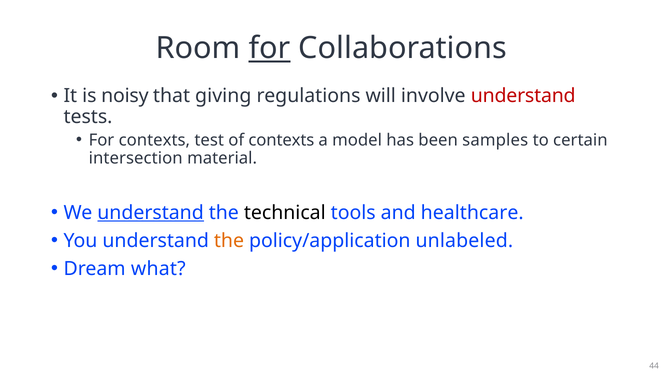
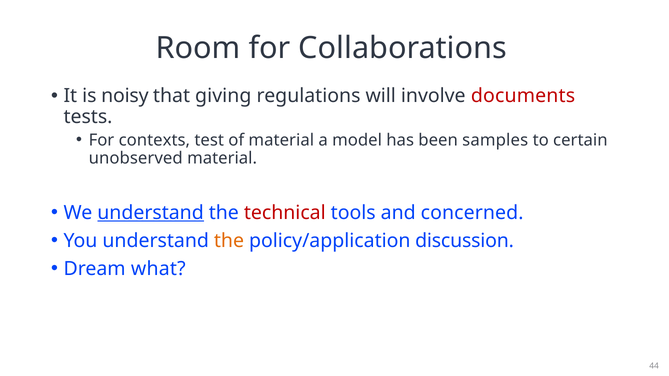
for underline: present -> none (269, 48)
involve understand: understand -> documents (523, 96)
of contexts: contexts -> material (281, 140)
intersection: intersection -> unobserved (136, 158)
technical colour: black -> red (285, 213)
healthcare: healthcare -> concerned (472, 213)
unlabeled: unlabeled -> discussion (465, 241)
